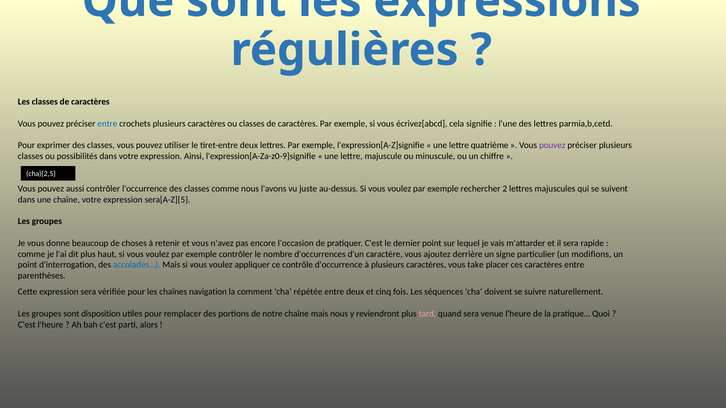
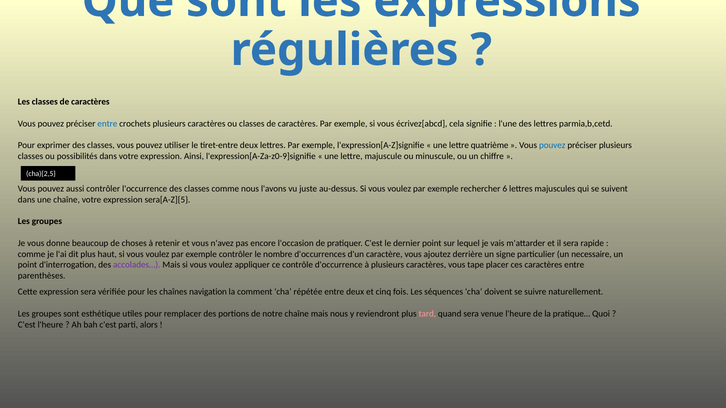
pouvez colour: purple -> blue (552, 145)
2: 2 -> 6 (505, 189)
modifions: modifions -> necessaire (591, 254)
accolades… colour: blue -> purple (137, 265)
take: take -> tape (476, 265)
disposition: disposition -> esthétique (101, 314)
